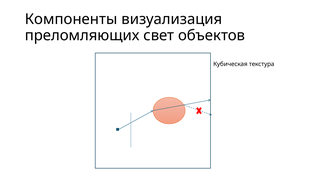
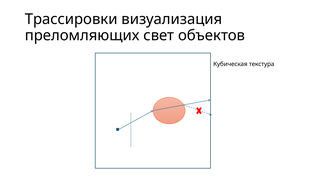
Компоненты: Компоненты -> Трассировки (71, 19)
